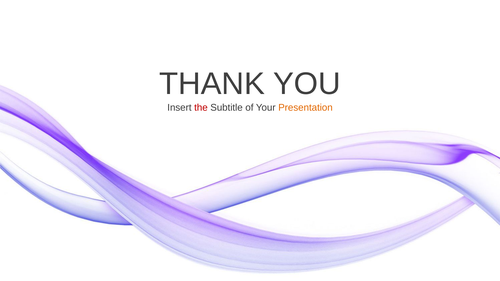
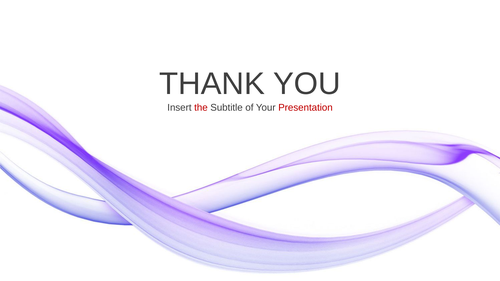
Presentation colour: orange -> red (305, 108)
